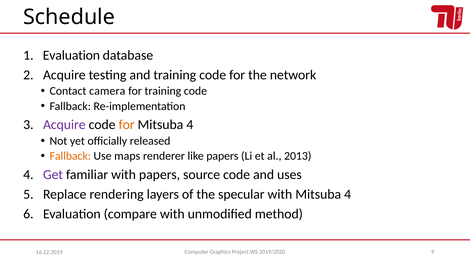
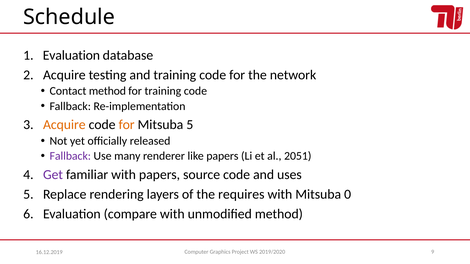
Contact camera: camera -> method (107, 91)
Acquire colour: purple -> orange (64, 125)
4: 4 -> 5 (190, 125)
Fallback colour: orange -> purple (70, 156)
maps: maps -> many (127, 156)
2013: 2013 -> 2051 (298, 156)
specular: specular -> requires (241, 195)
with Mitsuba 4: 4 -> 0 (348, 195)
